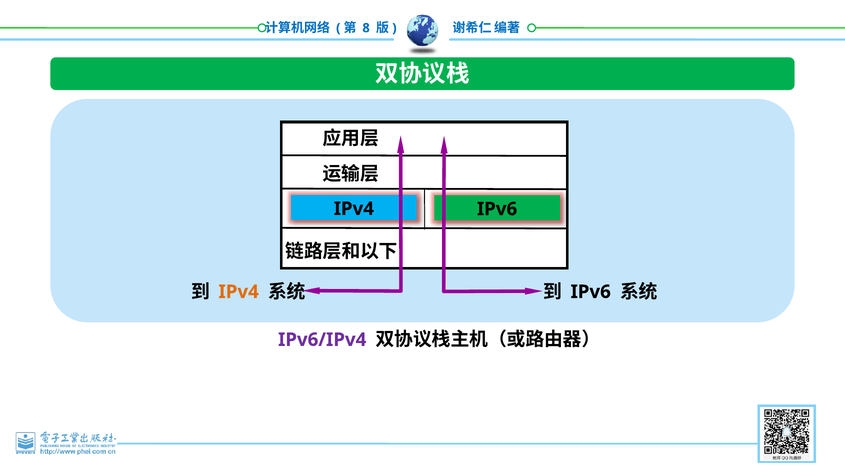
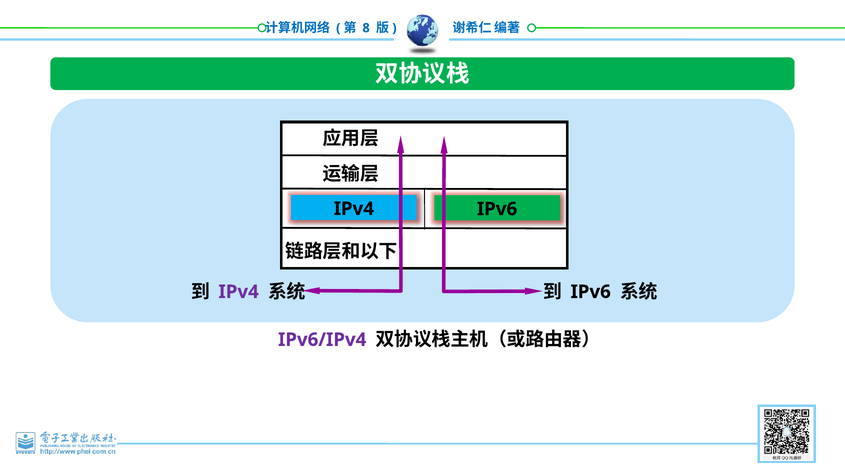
IPv4 colour: orange -> purple (239, 292)
